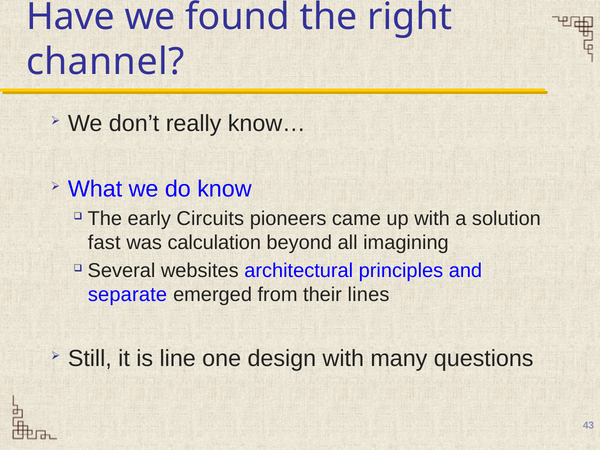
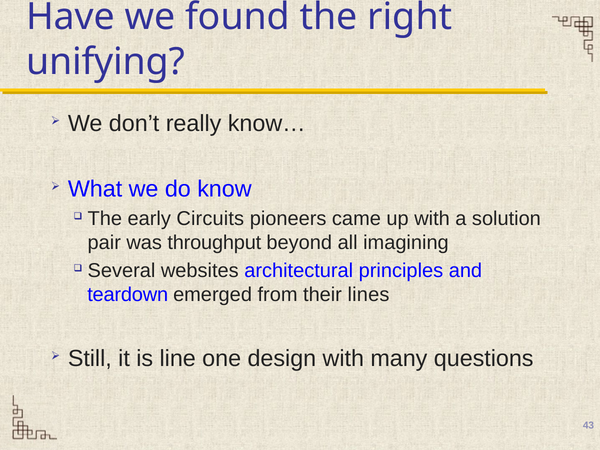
channel: channel -> unifying (105, 62)
fast: fast -> pair (104, 243)
calculation: calculation -> throughput (214, 243)
separate: separate -> teardown (128, 295)
